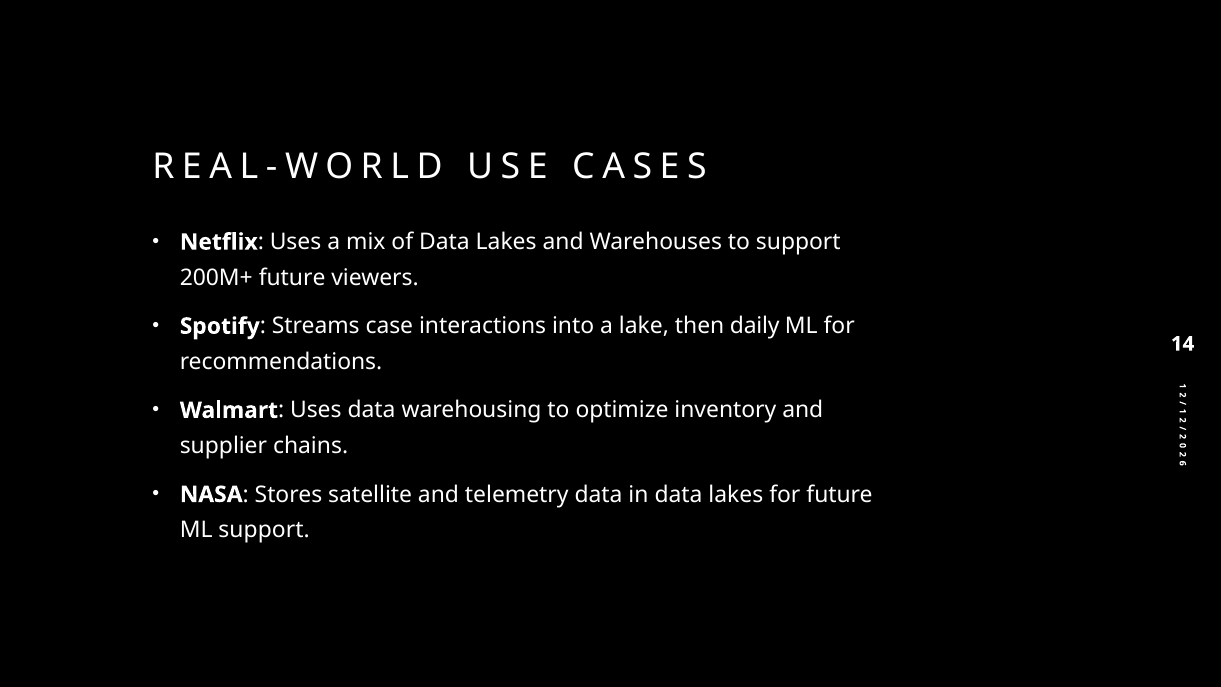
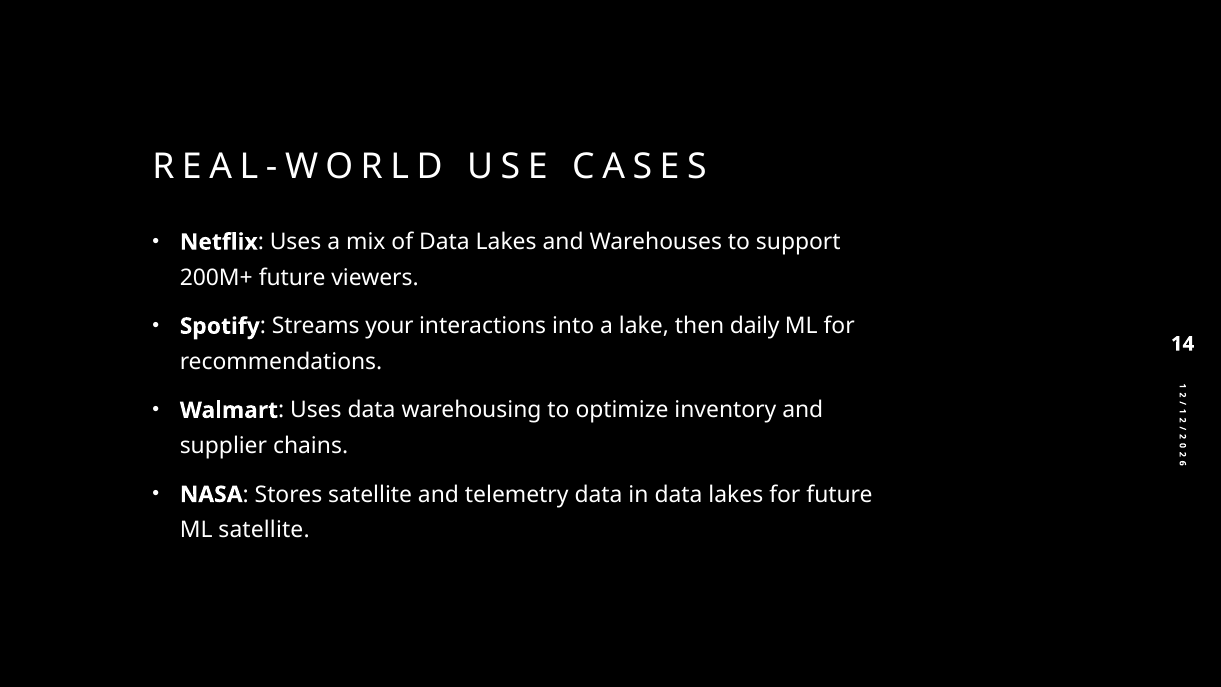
case: case -> your (389, 326)
ML support: support -> satellite (264, 530)
